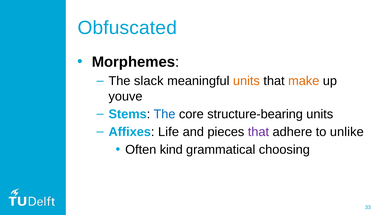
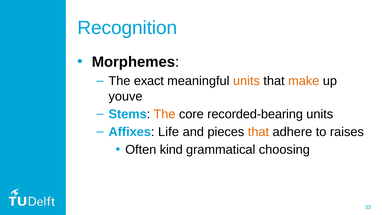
Obfuscated: Obfuscated -> Recognition (127, 28)
slack: slack -> exact (149, 81)
The colour: blue -> orange (164, 114)
structure-bearing: structure-bearing -> recorded-bearing (255, 114)
that colour: purple -> orange (258, 132)
unlike: unlike -> raises (347, 132)
